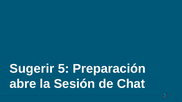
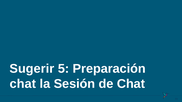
abre: abre -> chat (23, 84)
